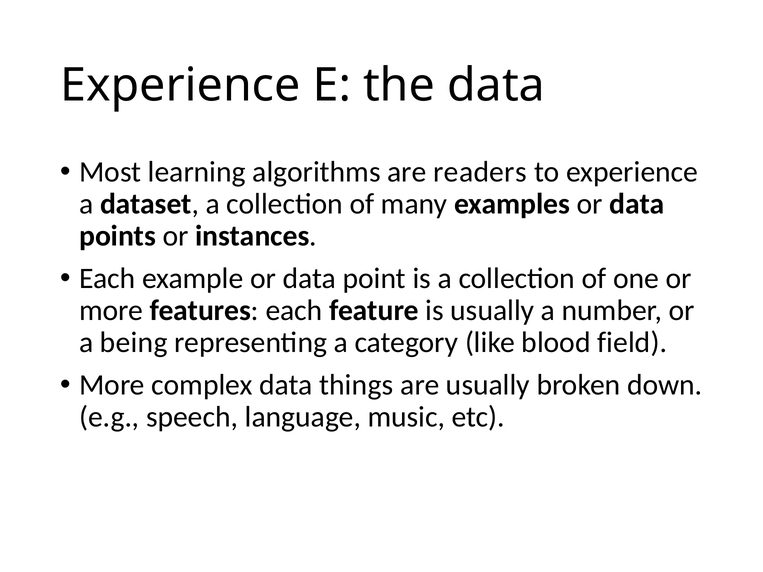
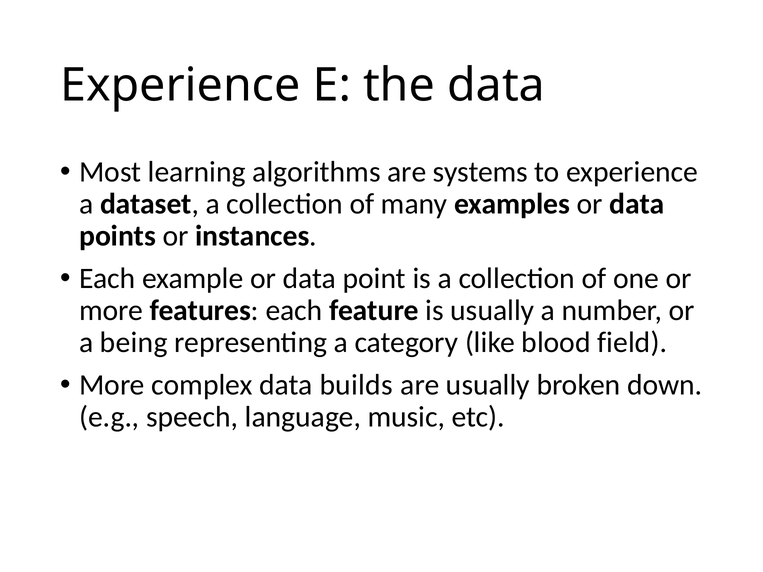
readers: readers -> systems (480, 172)
things: things -> builds (356, 385)
